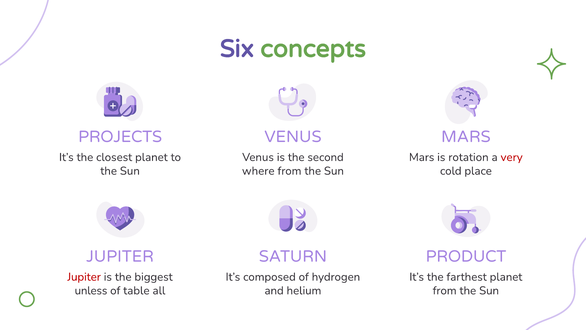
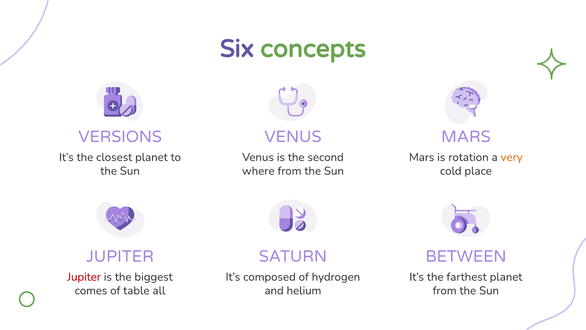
PROJECTS: PROJECTS -> VERSIONS (120, 137)
very colour: red -> orange (512, 157)
PRODUCT: PRODUCT -> BETWEEN (466, 256)
unless: unless -> comes (91, 290)
